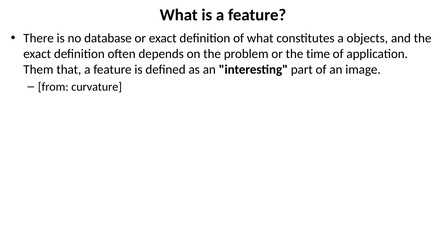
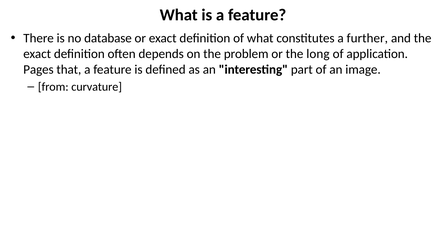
objects: objects -> further (367, 38)
time: time -> long (318, 54)
Them: Them -> Pages (38, 70)
